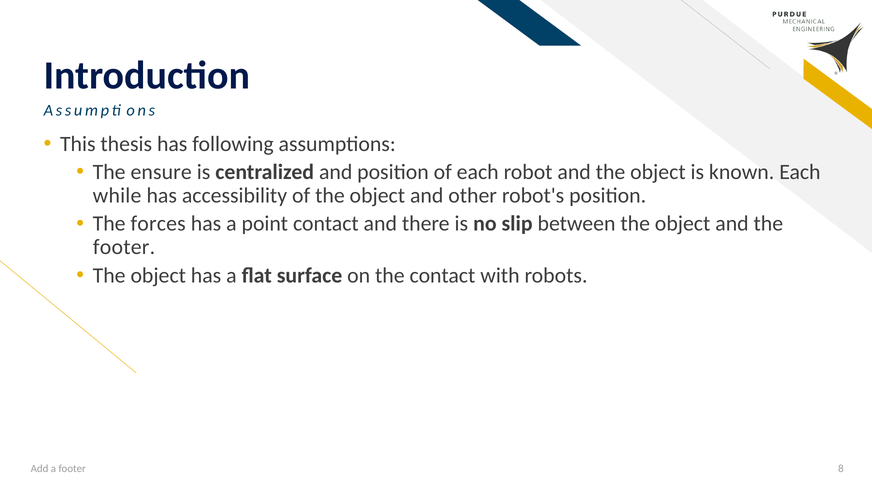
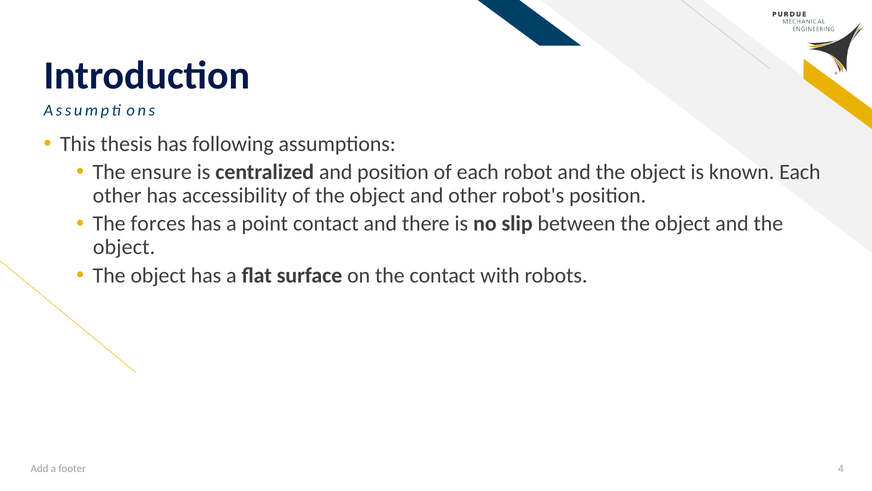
while: while -> other (117, 195)
footer: footer -> object (124, 247)
8: 8 -> 4 (841, 468)
